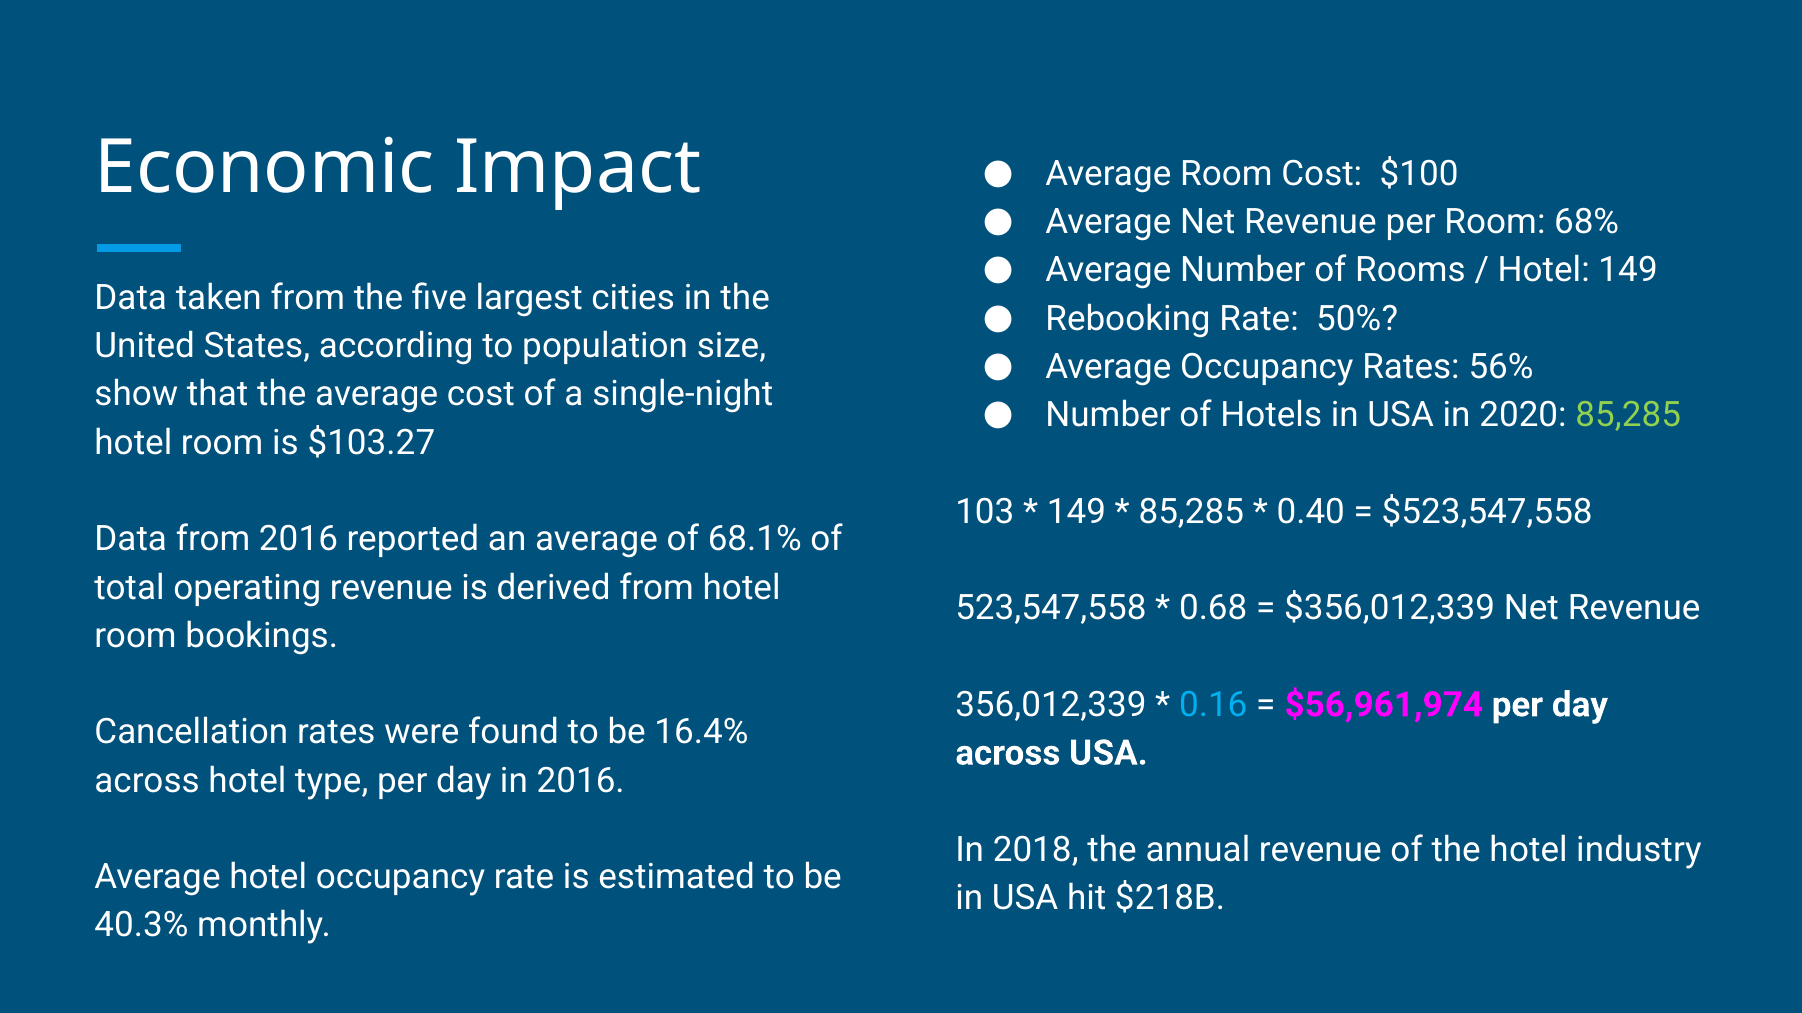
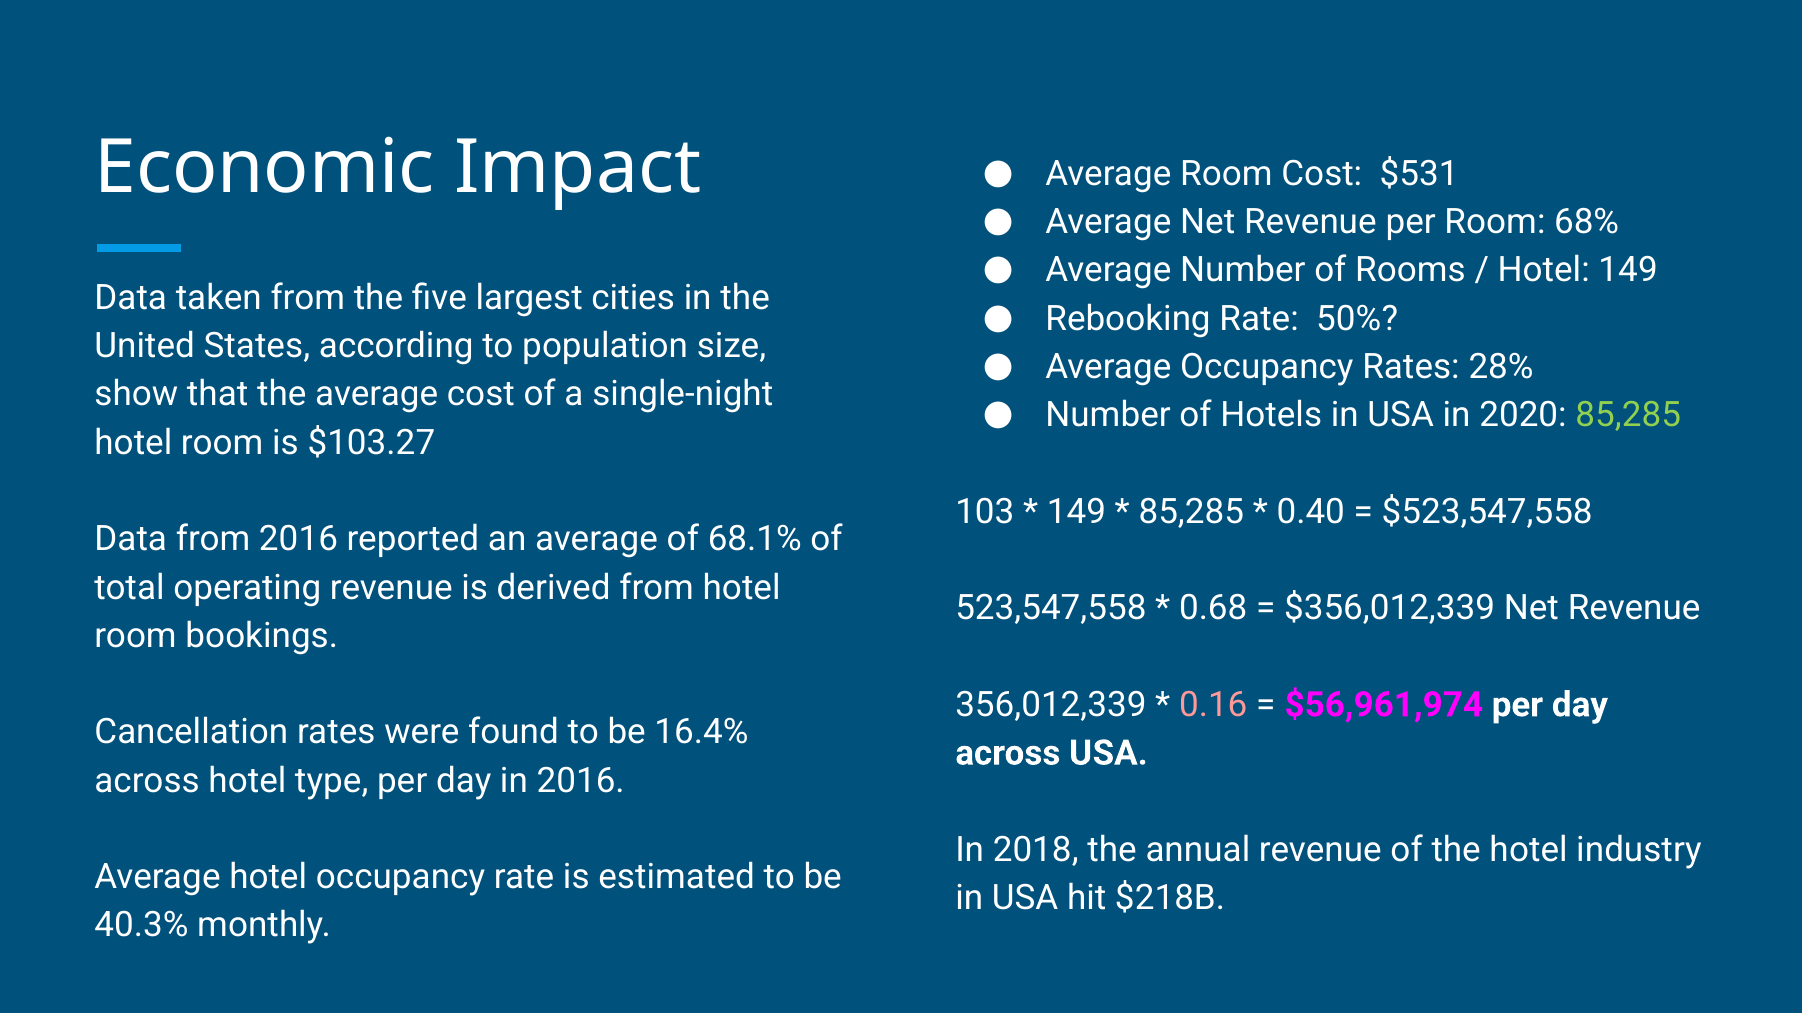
$100: $100 -> $531 (1419, 174)
56%: 56% -> 28% (1501, 367)
0.16 colour: light blue -> pink (1213, 705)
